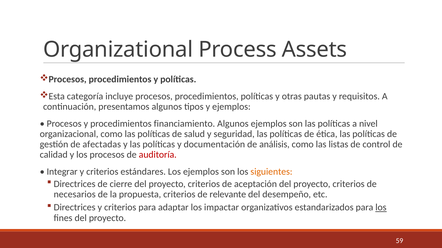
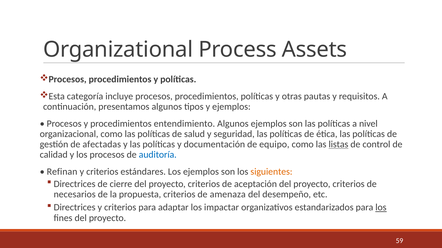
financiamiento: financiamiento -> entendimiento (184, 124)
análisis: análisis -> equipo (274, 145)
listas underline: none -> present (338, 145)
auditoría colour: red -> blue (158, 155)
Integrar: Integrar -> Refinan (62, 172)
relevante: relevante -> amenaza (228, 195)
